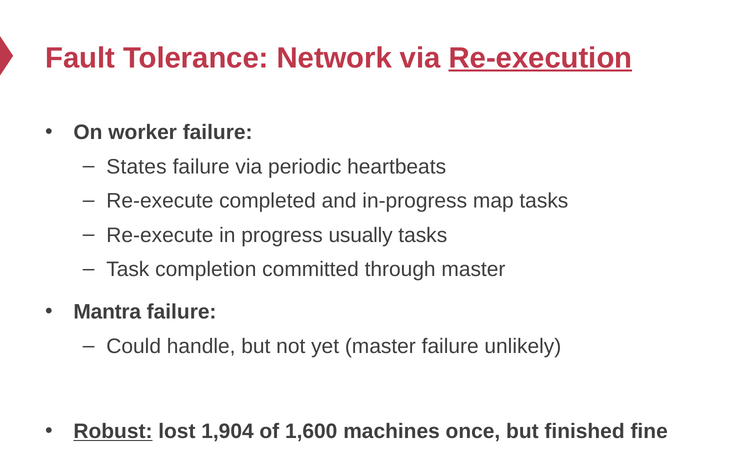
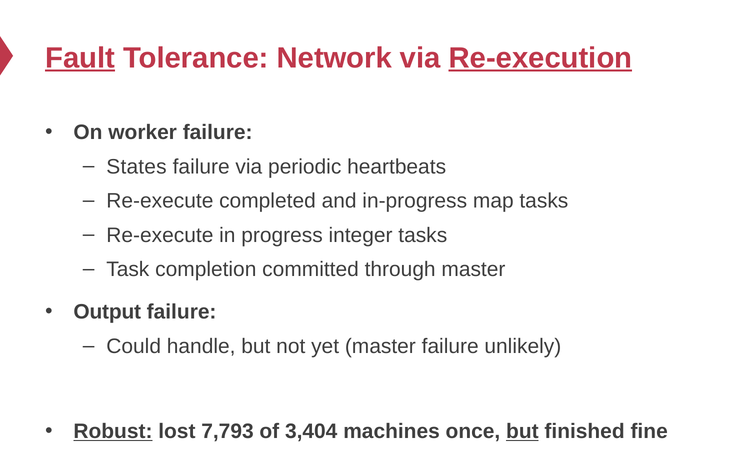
Fault underline: none -> present (80, 58)
usually: usually -> integer (361, 236)
Mantra: Mantra -> Output (107, 312)
1,904: 1,904 -> 7,793 (227, 432)
1,600: 1,600 -> 3,404 (311, 432)
but underline: none -> present (522, 432)
